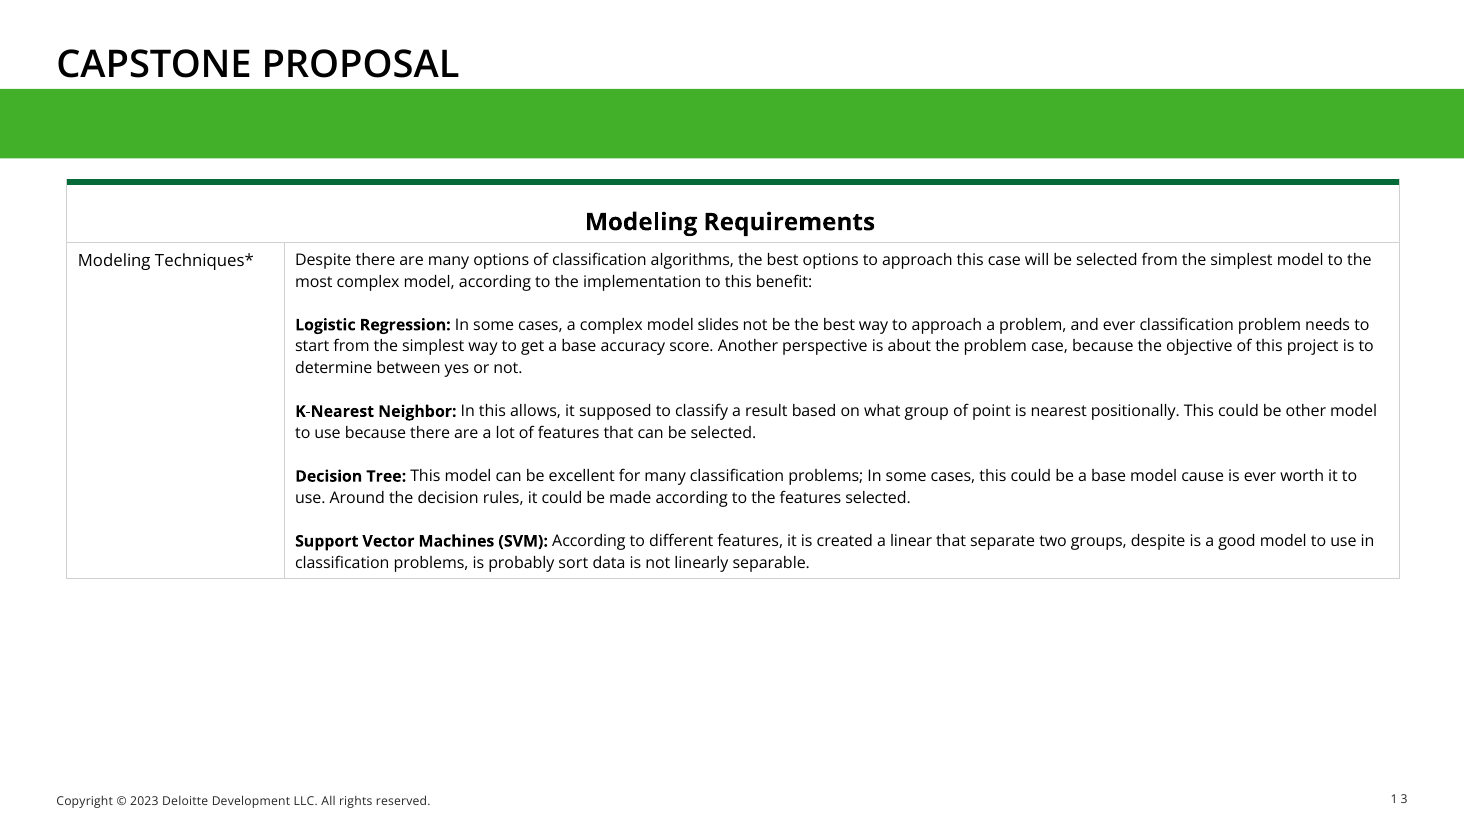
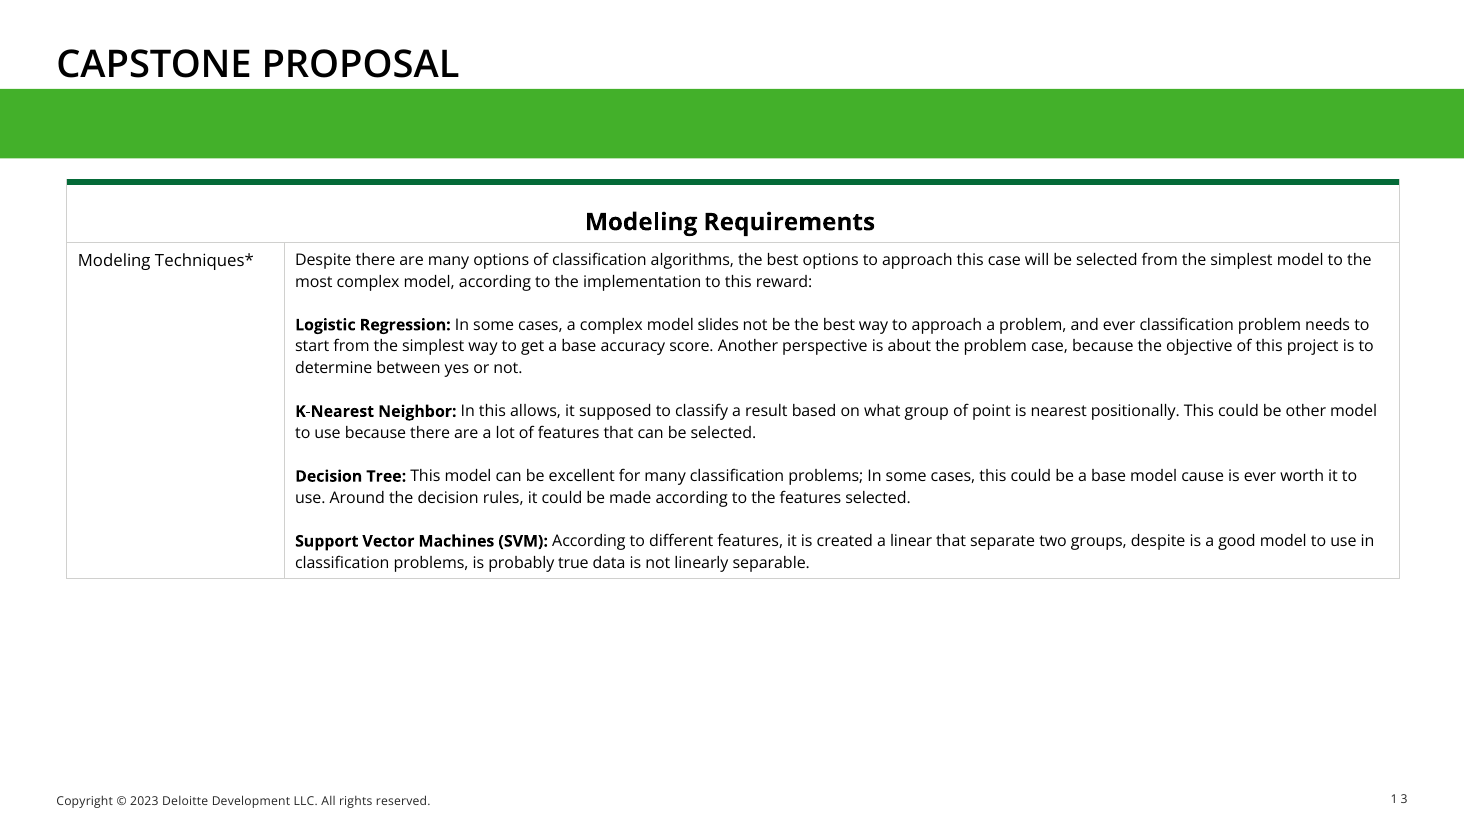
benefit: benefit -> reward (784, 282)
sort: sort -> true (573, 563)
